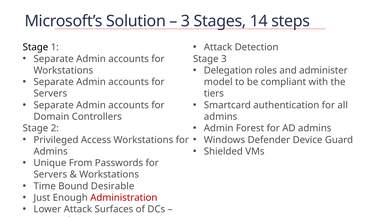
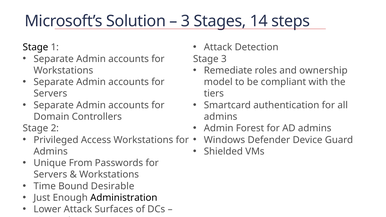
Delegation: Delegation -> Remediate (228, 70)
administer: administer -> ownership (323, 70)
Administration colour: red -> black (124, 198)
